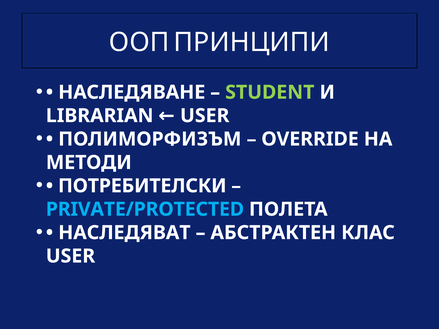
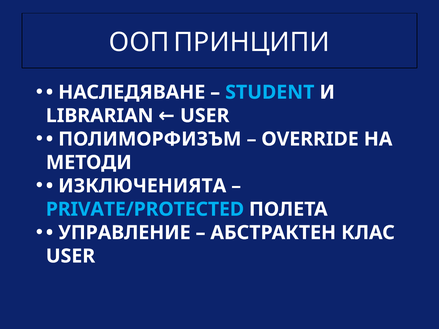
STUDENT colour: light green -> light blue (270, 92)
ПОТРЕБИТЕЛСКИ: ПОТРЕБИТЕЛСКИ -> ИЗКЛЮЧЕНИЯТА (142, 186)
НАСЛЕДЯВАТ: НАСЛЕДЯВАТ -> УПРАВЛЕНИЕ (124, 233)
